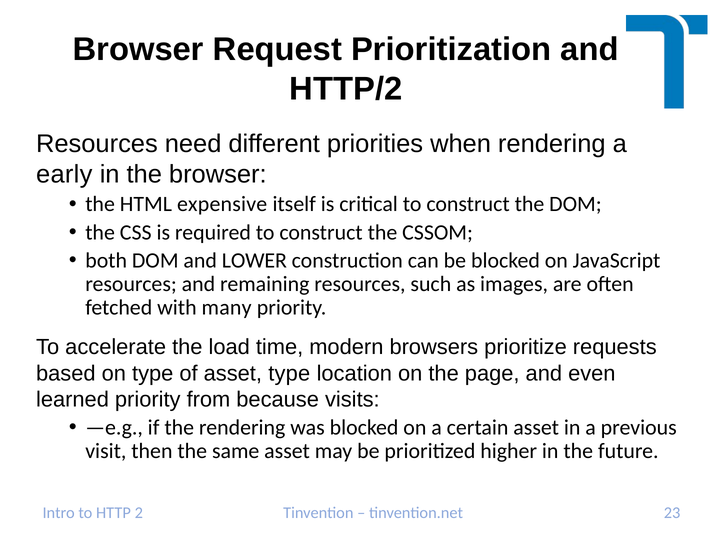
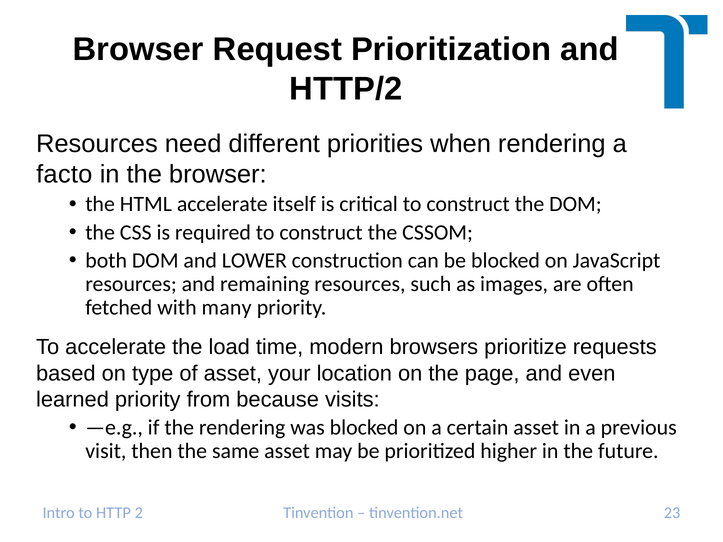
early: early -> facto (64, 175)
HTML expensive: expensive -> accelerate (222, 204)
asset type: type -> your (289, 373)
